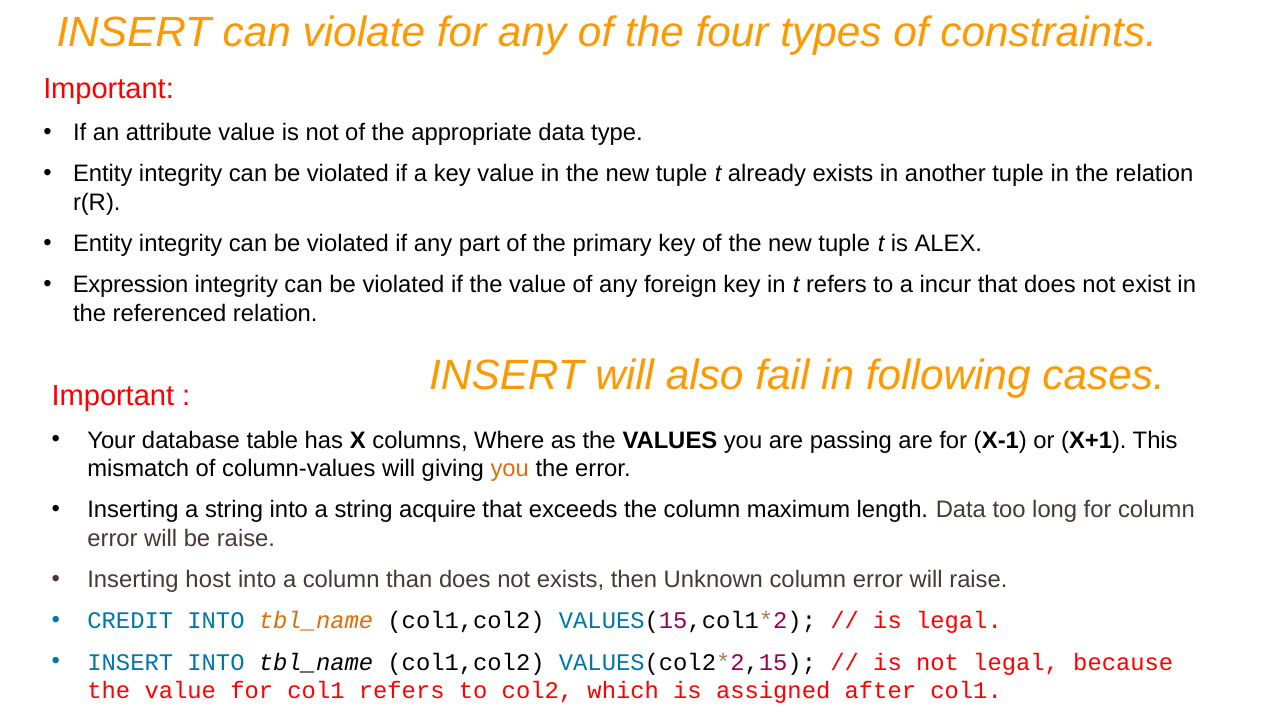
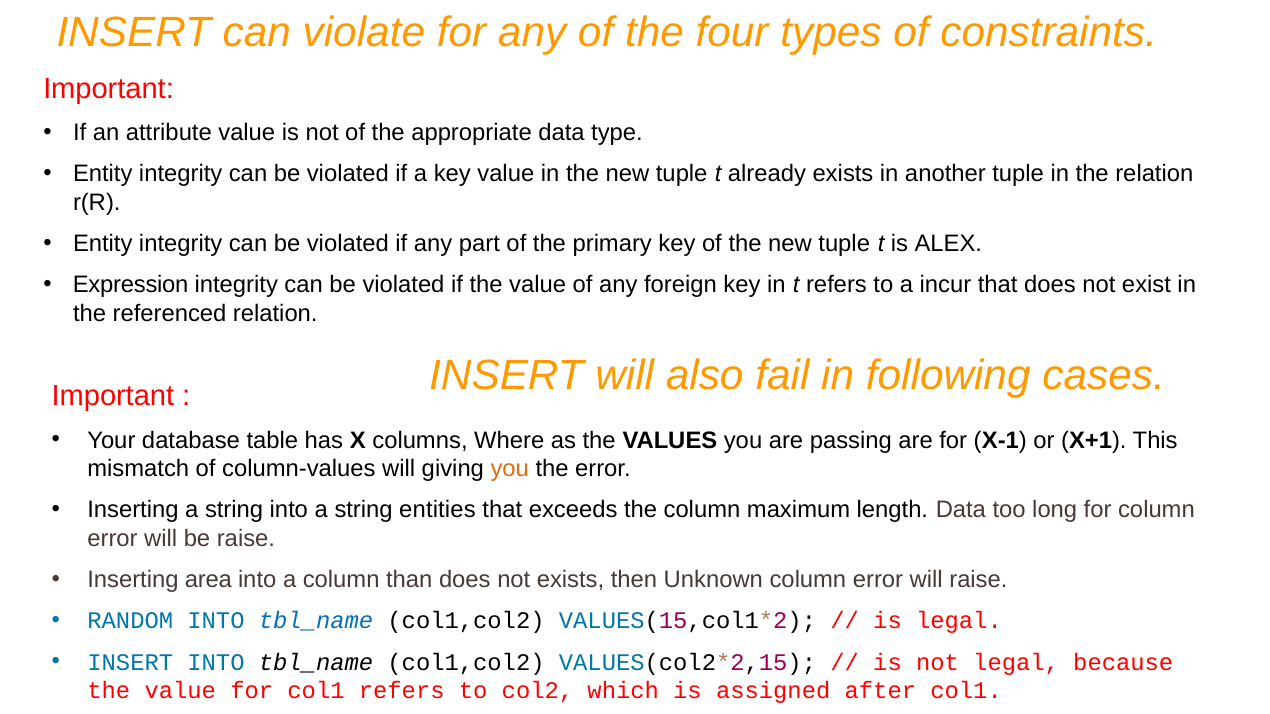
acquire: acquire -> entities (437, 510)
host: host -> area (208, 580)
CREDIT: CREDIT -> RANDOM (130, 621)
tbl_name colour: orange -> blue (316, 621)
